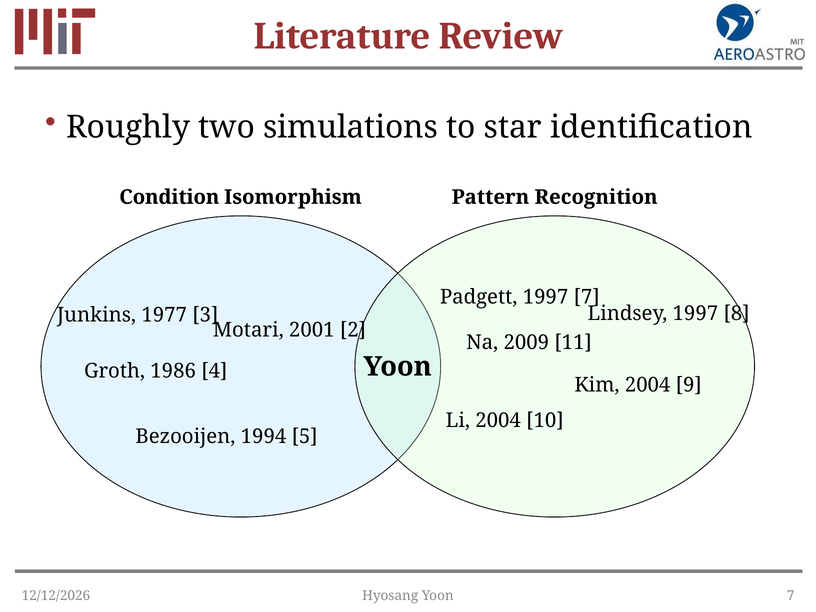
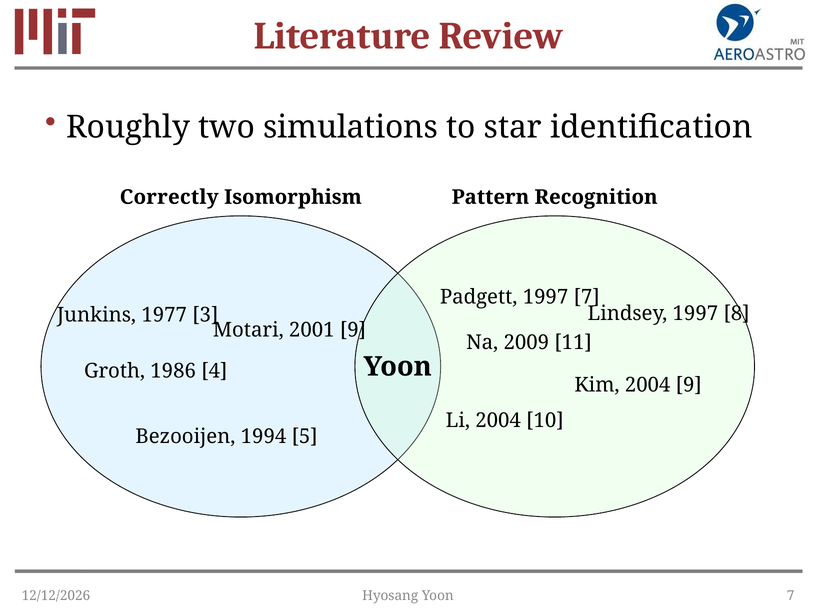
Condition: Condition -> Correctly (169, 197)
2001 2: 2 -> 9 (353, 330)
